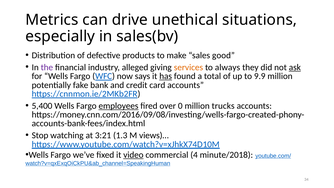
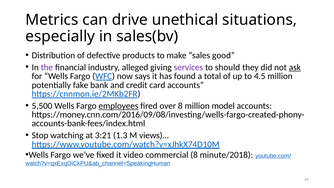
services colour: orange -> purple (188, 67)
always: always -> should (228, 67)
has underline: present -> none (166, 76)
9.9: 9.9 -> 4.5 (260, 76)
5,400: 5,400 -> 5,500 (42, 106)
over 0: 0 -> 8 (180, 106)
trucks: trucks -> model (223, 106)
video underline: present -> none (133, 155)
commercial 4: 4 -> 8 (194, 155)
